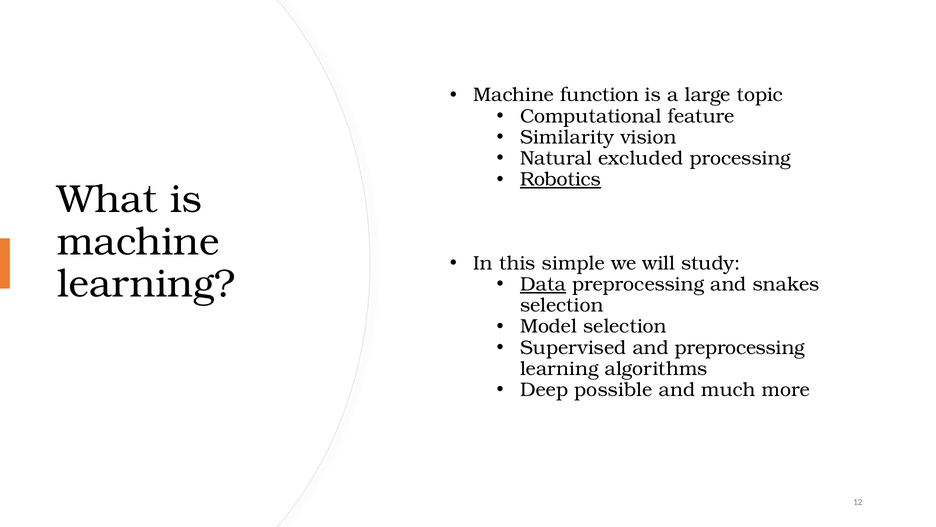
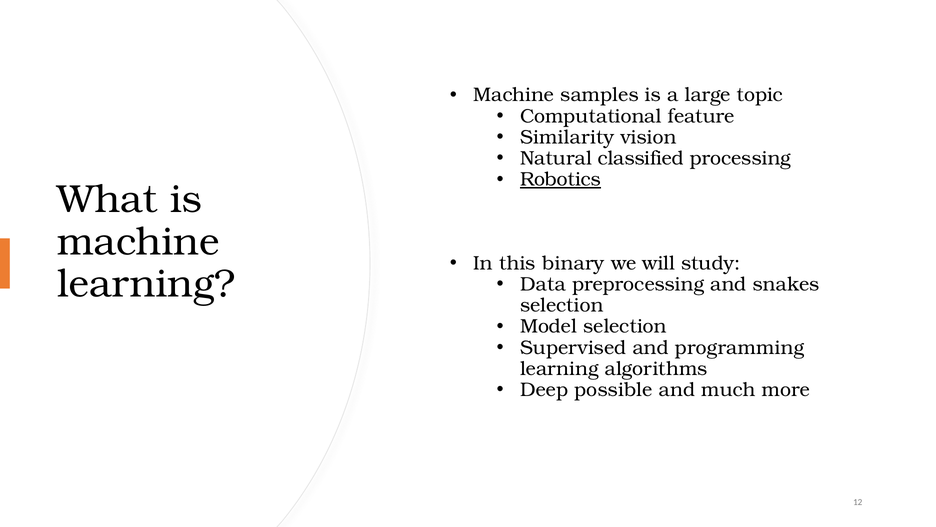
function: function -> samples (599, 95)
excluded: excluded -> classified (641, 158)
simple: simple -> binary (573, 263)
Data underline: present -> none (543, 284)
and preprocessing: preprocessing -> programming (740, 347)
